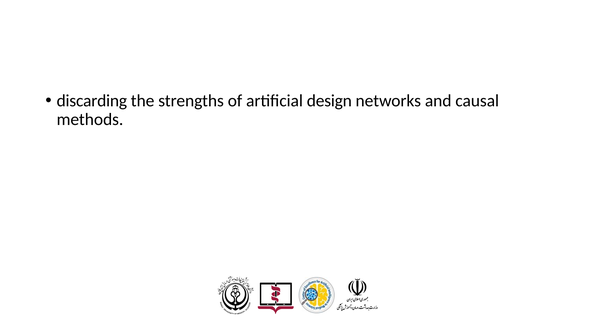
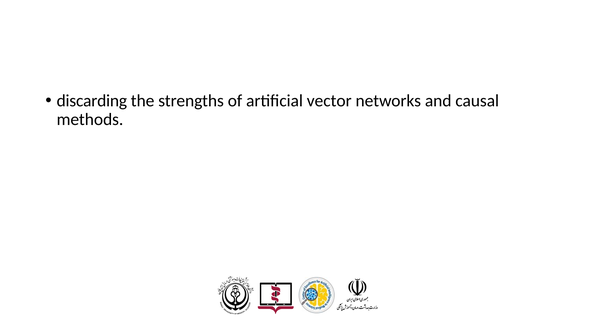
design: design -> vector (329, 101)
